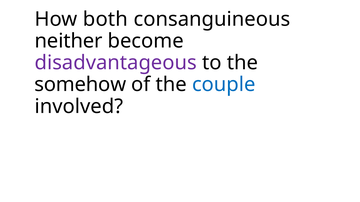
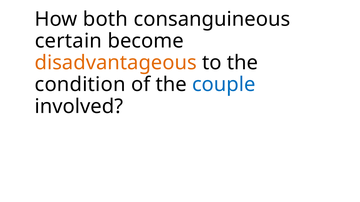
neither: neither -> certain (68, 41)
disadvantageous colour: purple -> orange (116, 63)
somehow: somehow -> condition (80, 85)
